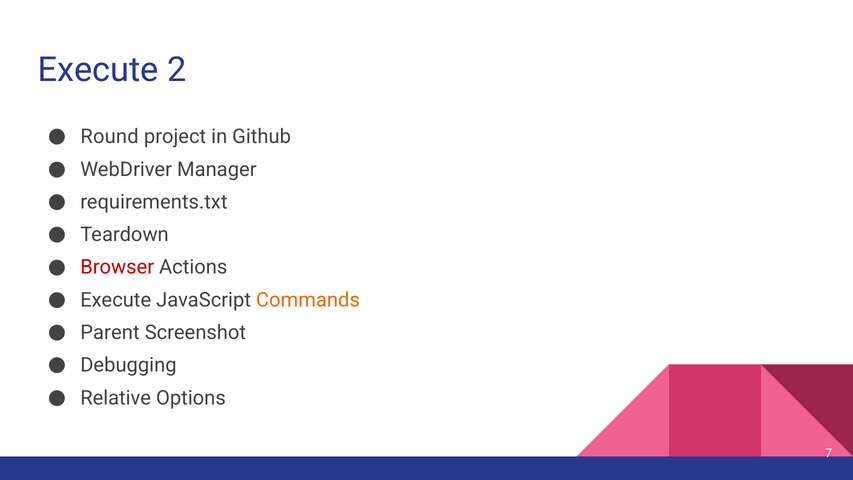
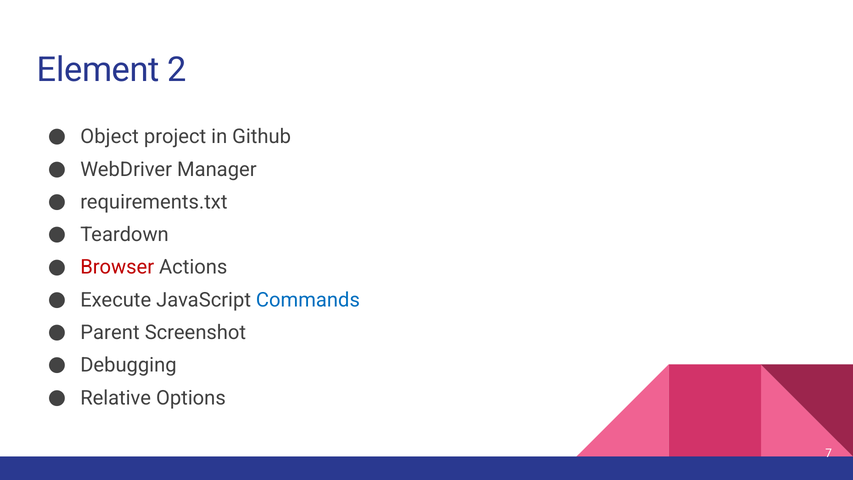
Execute: Execute -> Element (98, 70)
Round: Round -> Object (110, 137)
Commands colour: orange -> blue (308, 300)
